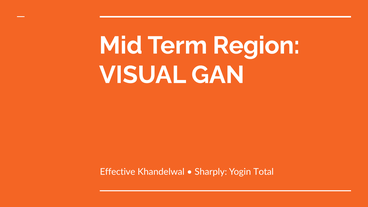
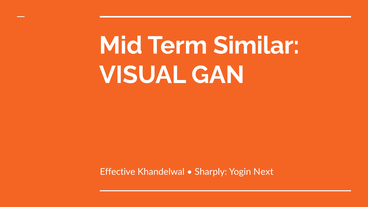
Region: Region -> Similar (256, 45)
Total: Total -> Next (263, 172)
